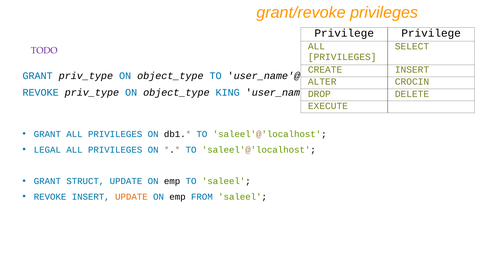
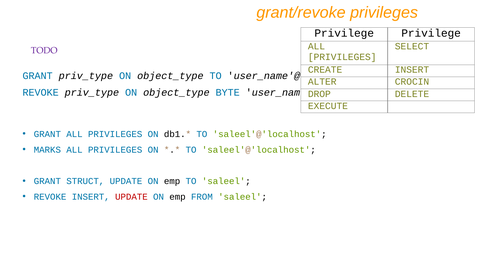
KING: KING -> BYTE (228, 93)
LEGAL: LEGAL -> MARKS (47, 150)
UPDATE colour: orange -> red (131, 197)
